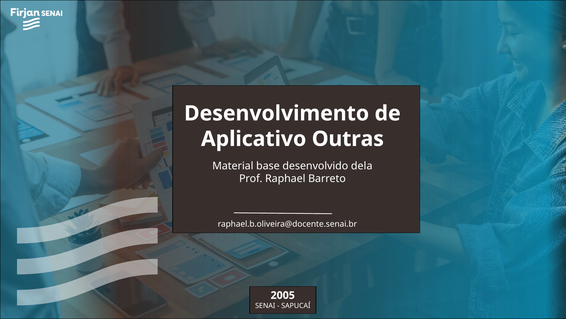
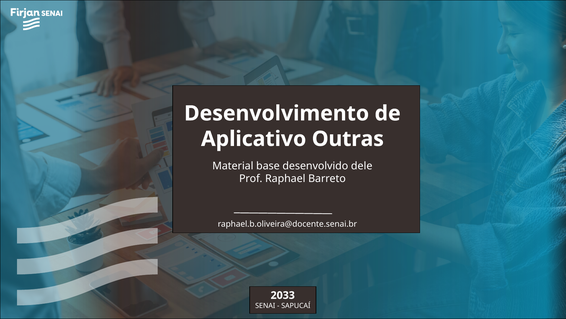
dela: dela -> dele (362, 166)
2005: 2005 -> 2033 (283, 295)
